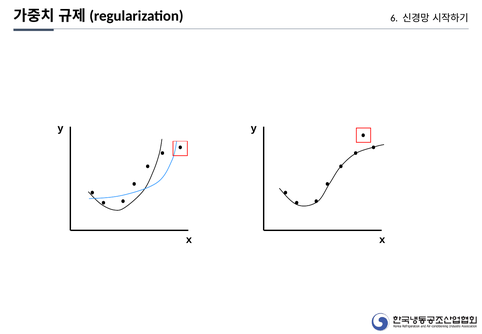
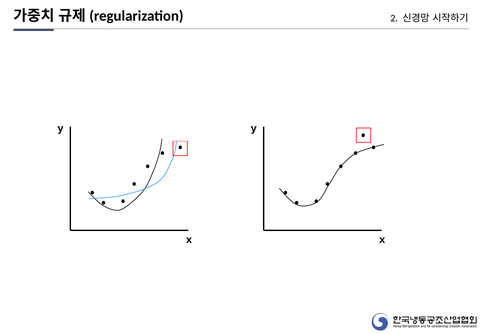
6: 6 -> 2 (394, 18)
